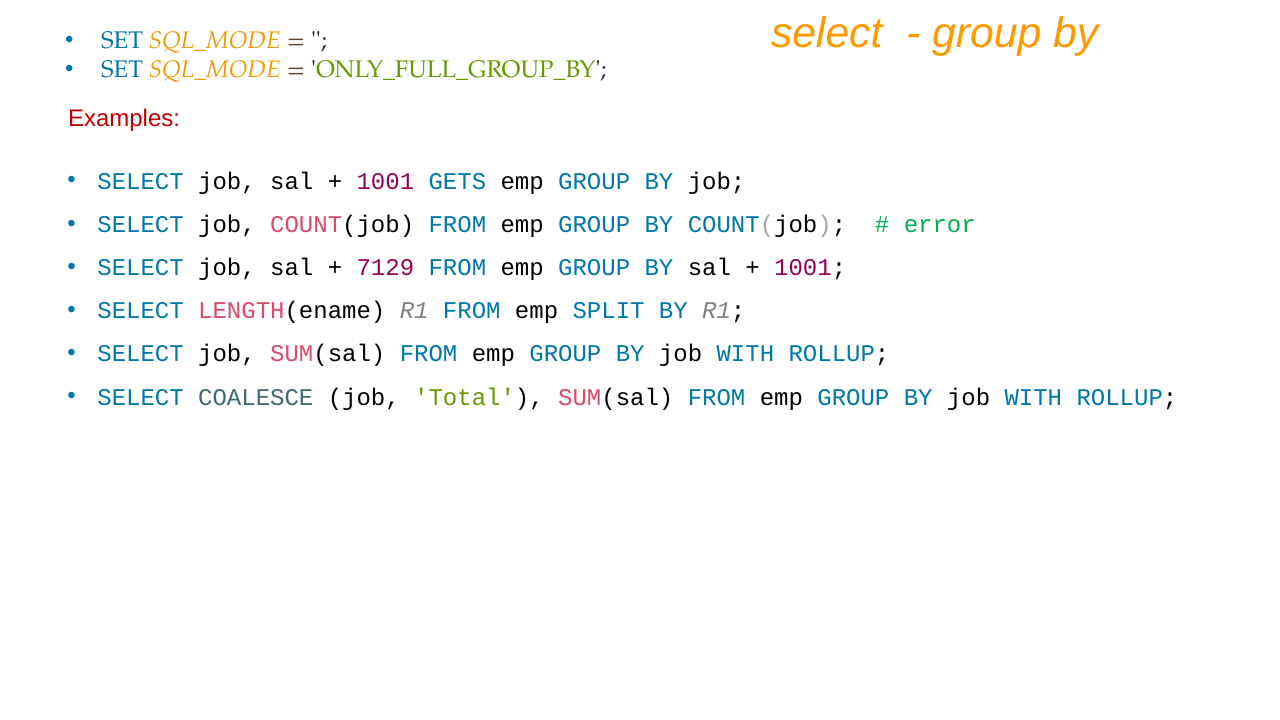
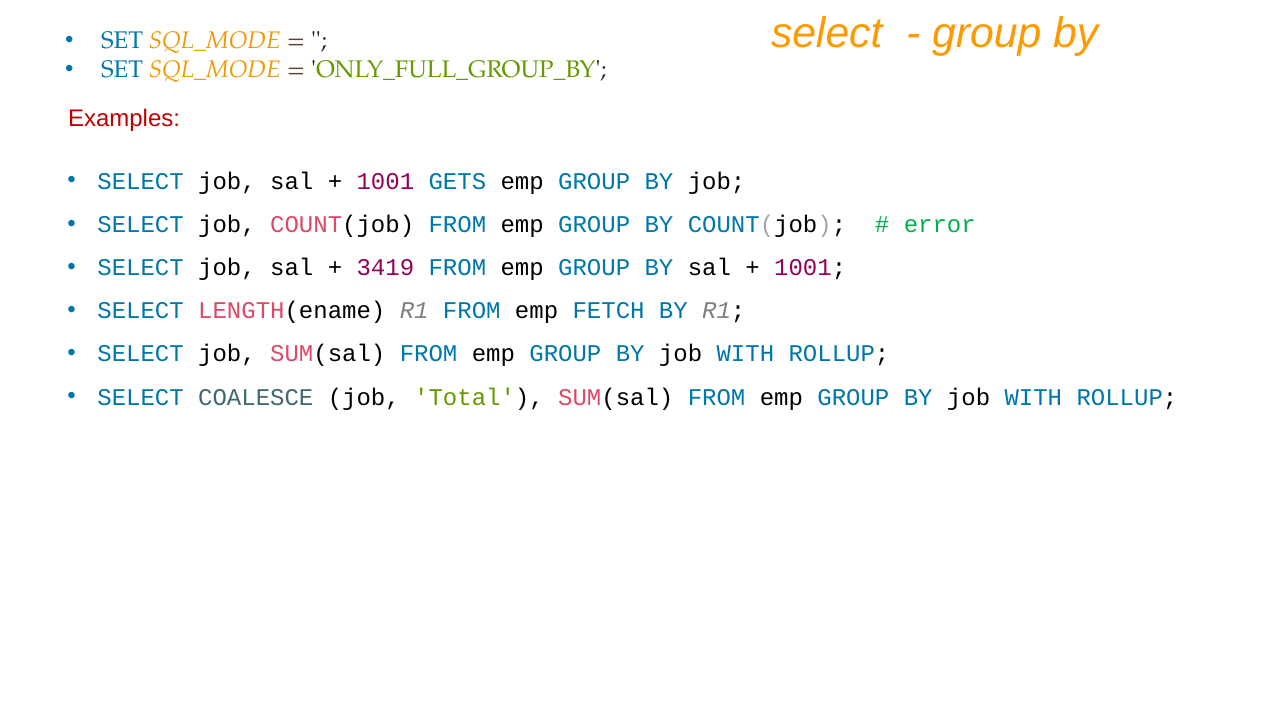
7129: 7129 -> 3419 (385, 268)
SPLIT: SPLIT -> FETCH (609, 311)
